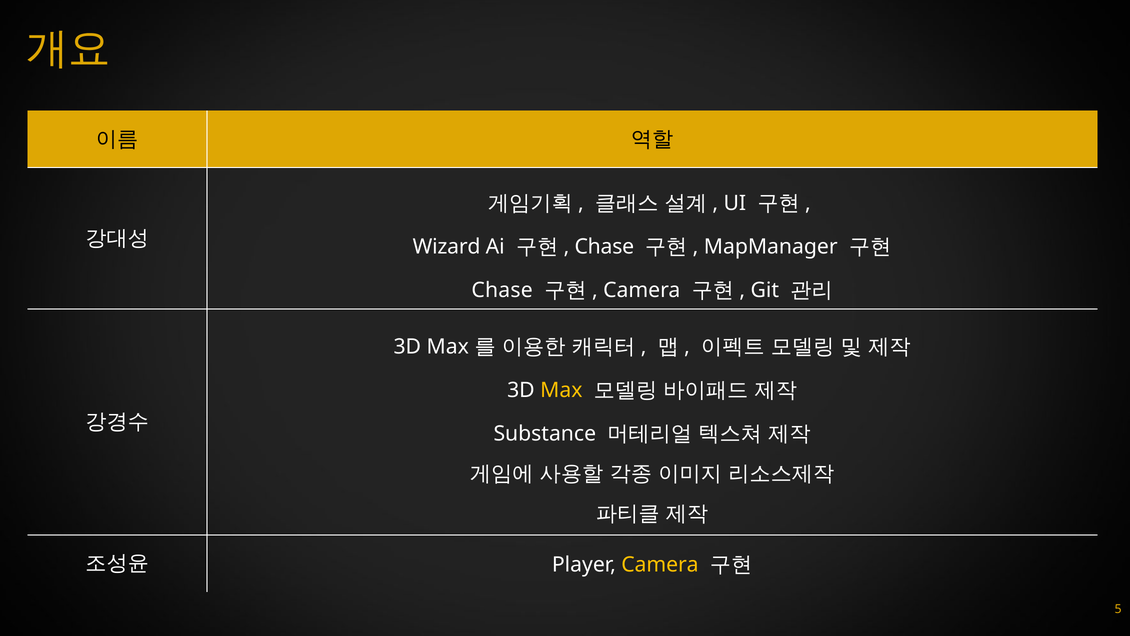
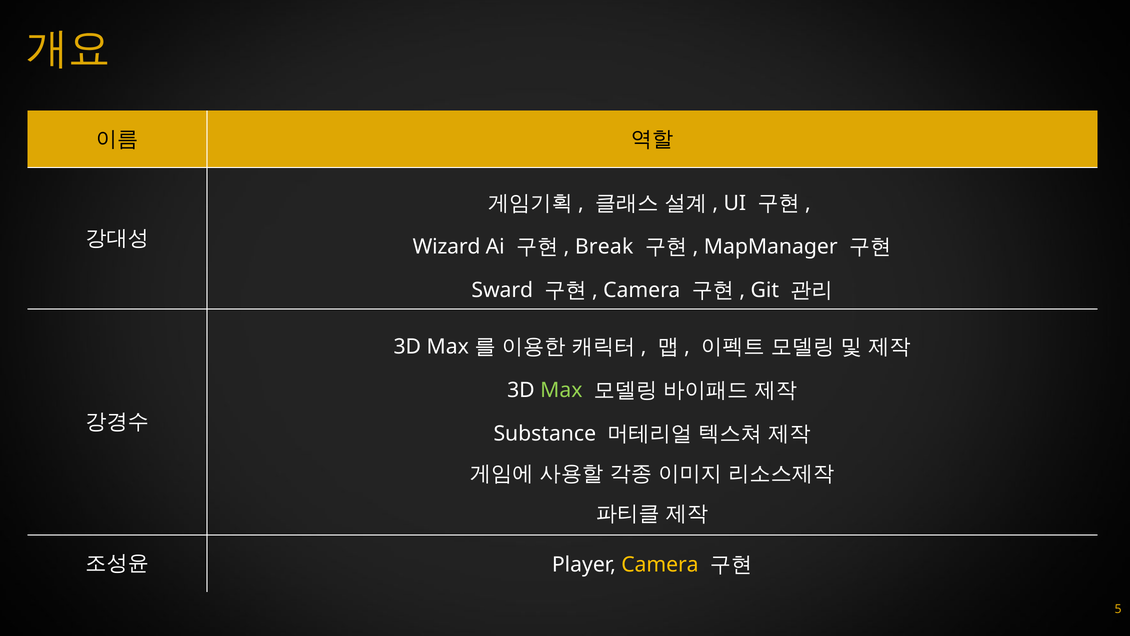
Chase: Chase -> Break (604, 246)
Chase: Chase -> Sward (502, 290)
Max colour: yellow -> light green (561, 390)
